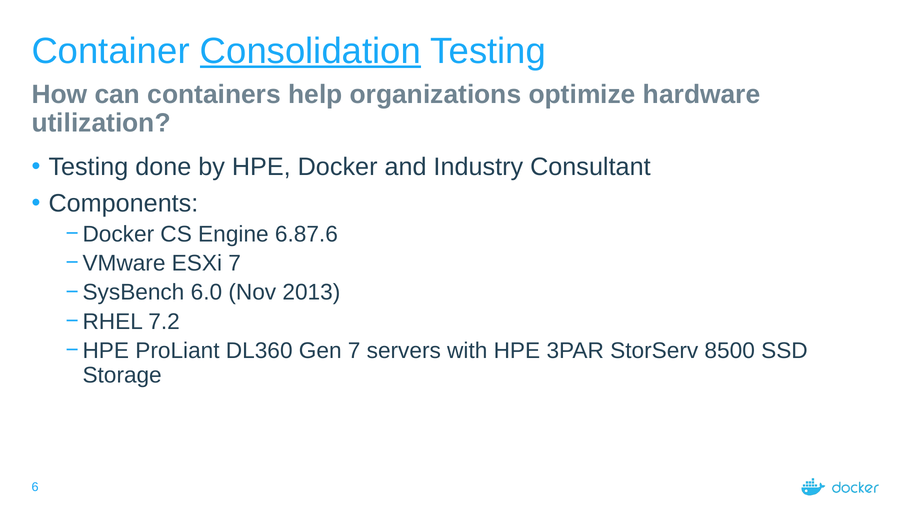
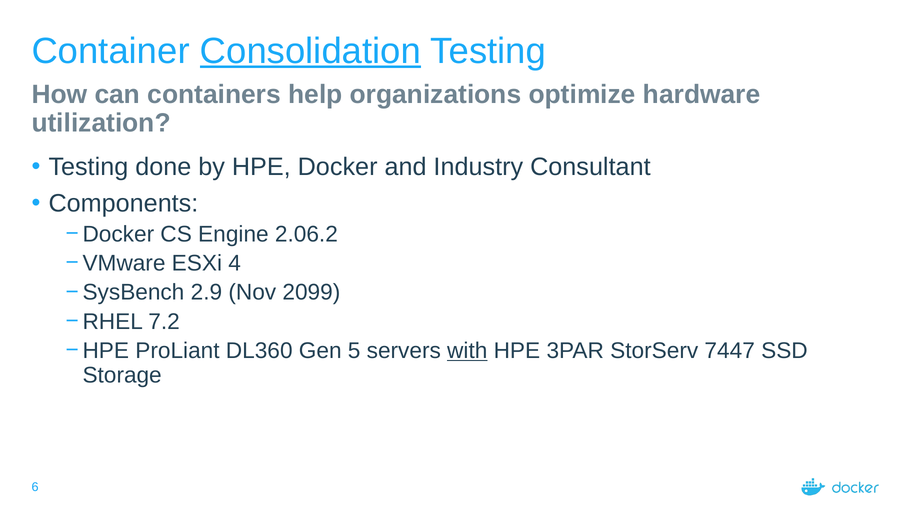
6.87.6: 6.87.6 -> 2.06.2 (306, 234)
ESXi 7: 7 -> 4 (235, 263)
6.0: 6.0 -> 2.9 (206, 292)
2013: 2013 -> 2099 (311, 292)
Gen 7: 7 -> 5 (354, 351)
with underline: none -> present (467, 351)
8500: 8500 -> 7447 (730, 351)
